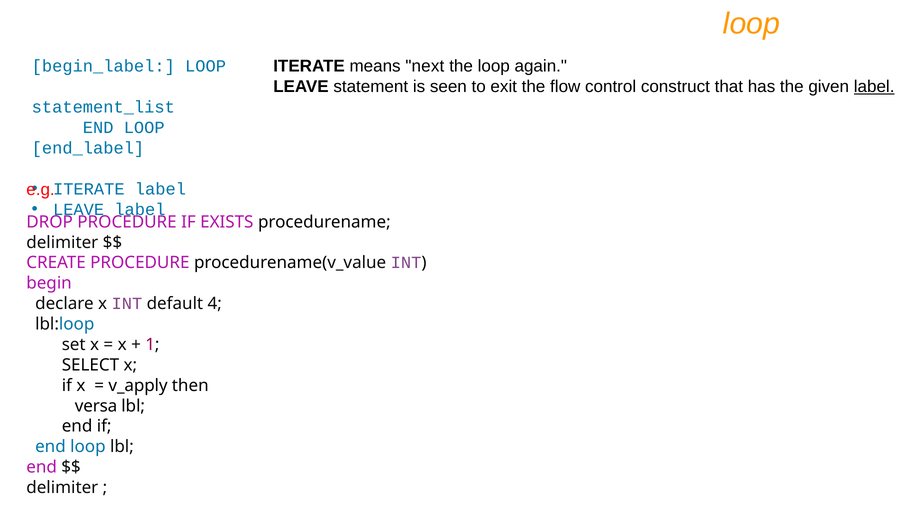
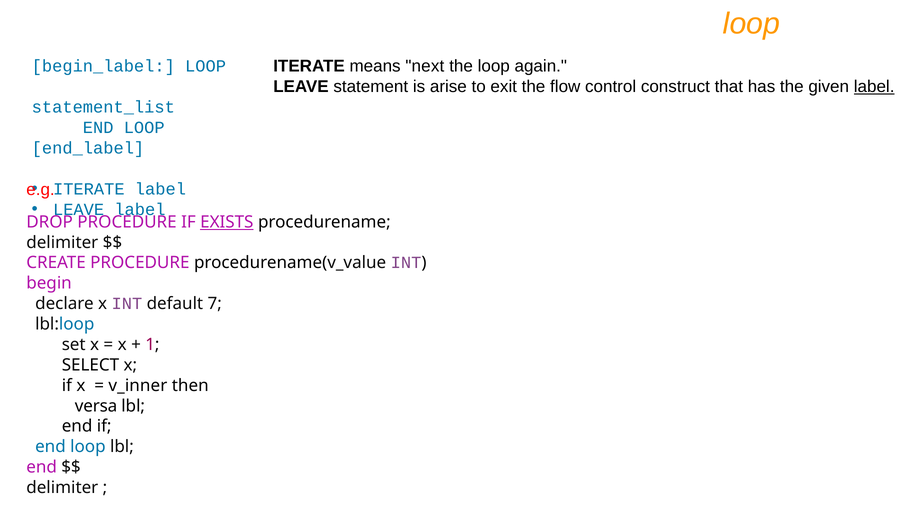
seen: seen -> arise (448, 87)
EXISTS underline: none -> present (227, 222)
4: 4 -> 7 (215, 304)
v_apply: v_apply -> v_inner (138, 386)
